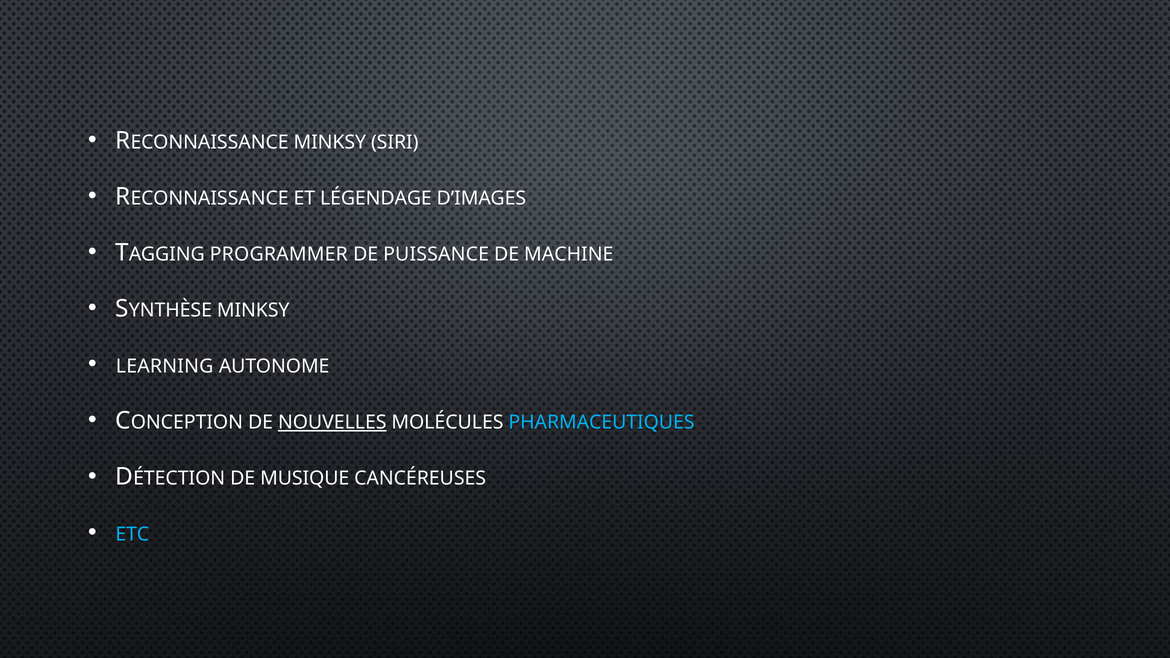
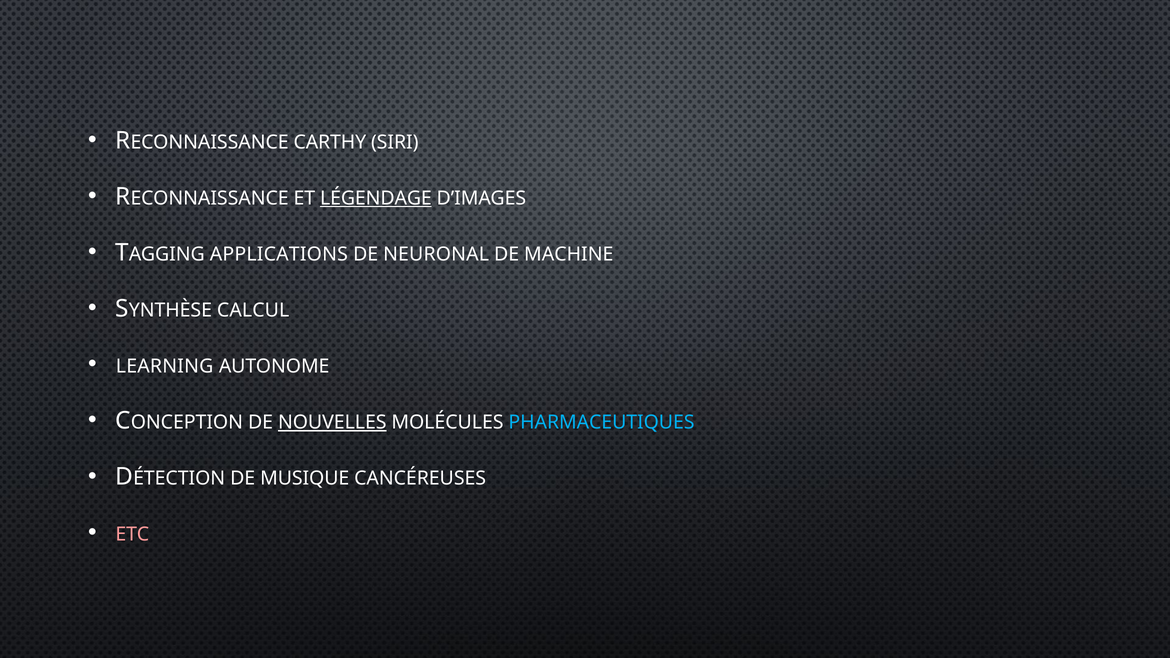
MINKSY: MINKSY -> CARTHY (330, 142)
LÉGENDAGE underline: none -> present (376, 198)
PROGRAMMER: PROGRAMMER -> APPLICATIONS (279, 254)
PUISSANCE: PUISSANCE -> NEURONAL (436, 254)
MINKSY: MINKSY -> CALCUL (253, 310)
ETC colour: light blue -> pink (132, 535)
